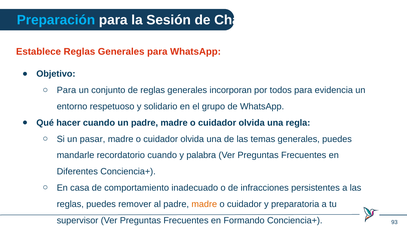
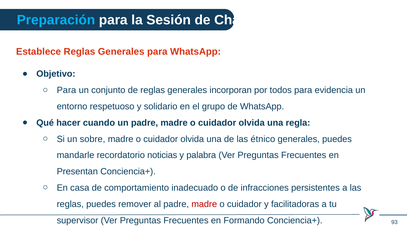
pasar: pasar -> sobre (93, 139)
temas: temas -> étnico (263, 139)
recordatorio cuando: cuando -> noticias (162, 155)
Diferentes: Diferentes -> Presentan (77, 172)
madre colour: orange -> red (204, 204)
preparatoria: preparatoria -> facilitadoras (295, 204)
